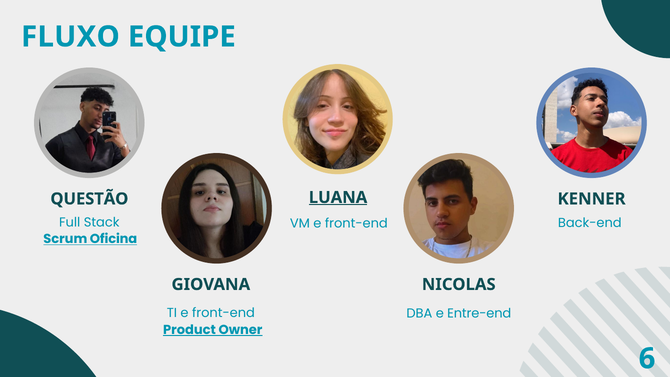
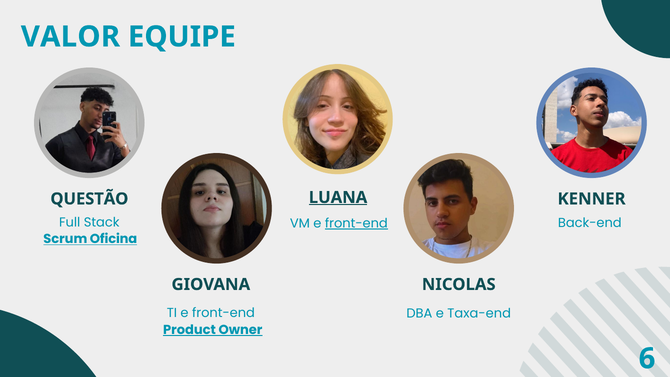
FLUXO: FLUXO -> VALOR (70, 37)
front-end underline: none -> present (356, 223)
Entre-end: Entre-end -> Taxa-end (479, 314)
